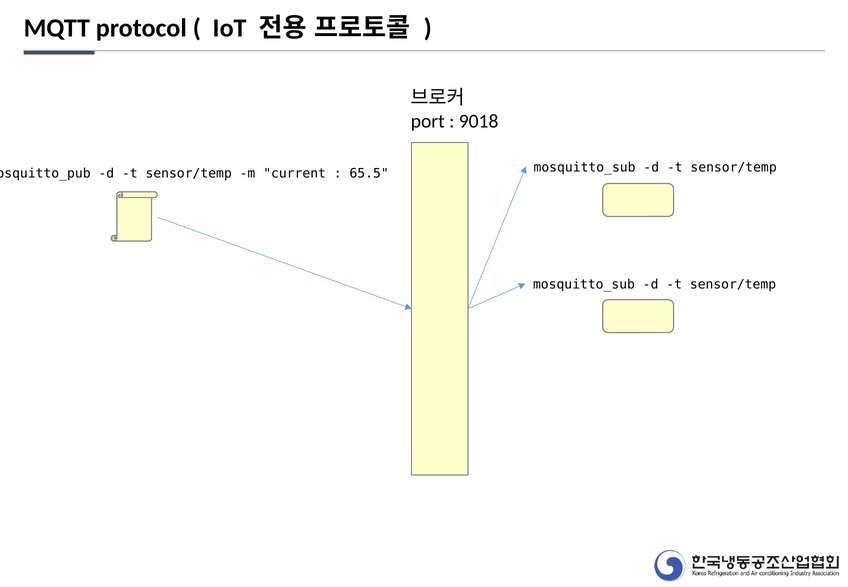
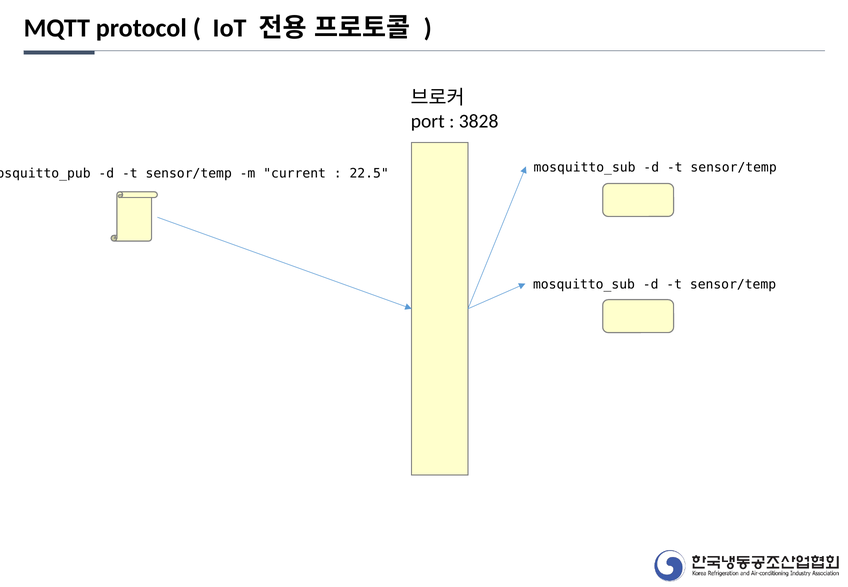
9018: 9018 -> 3828 (479, 121)
65.5: 65.5 -> 22.5 (369, 174)
